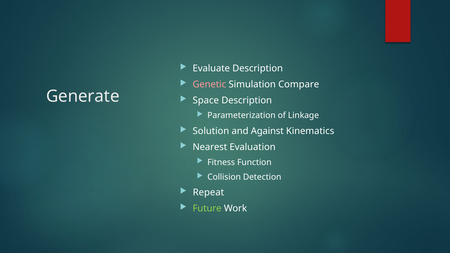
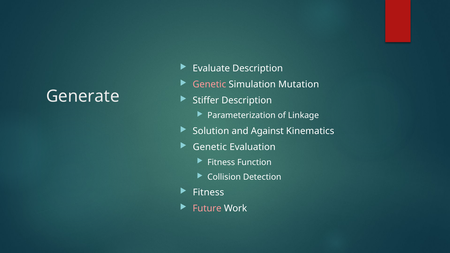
Compare: Compare -> Mutation (299, 84)
Space: Space -> Stiffer (206, 100)
Nearest: Nearest -> Genetic (210, 147)
Repeat: Repeat -> Fitness (208, 193)
Future colour: light green -> pink (207, 209)
